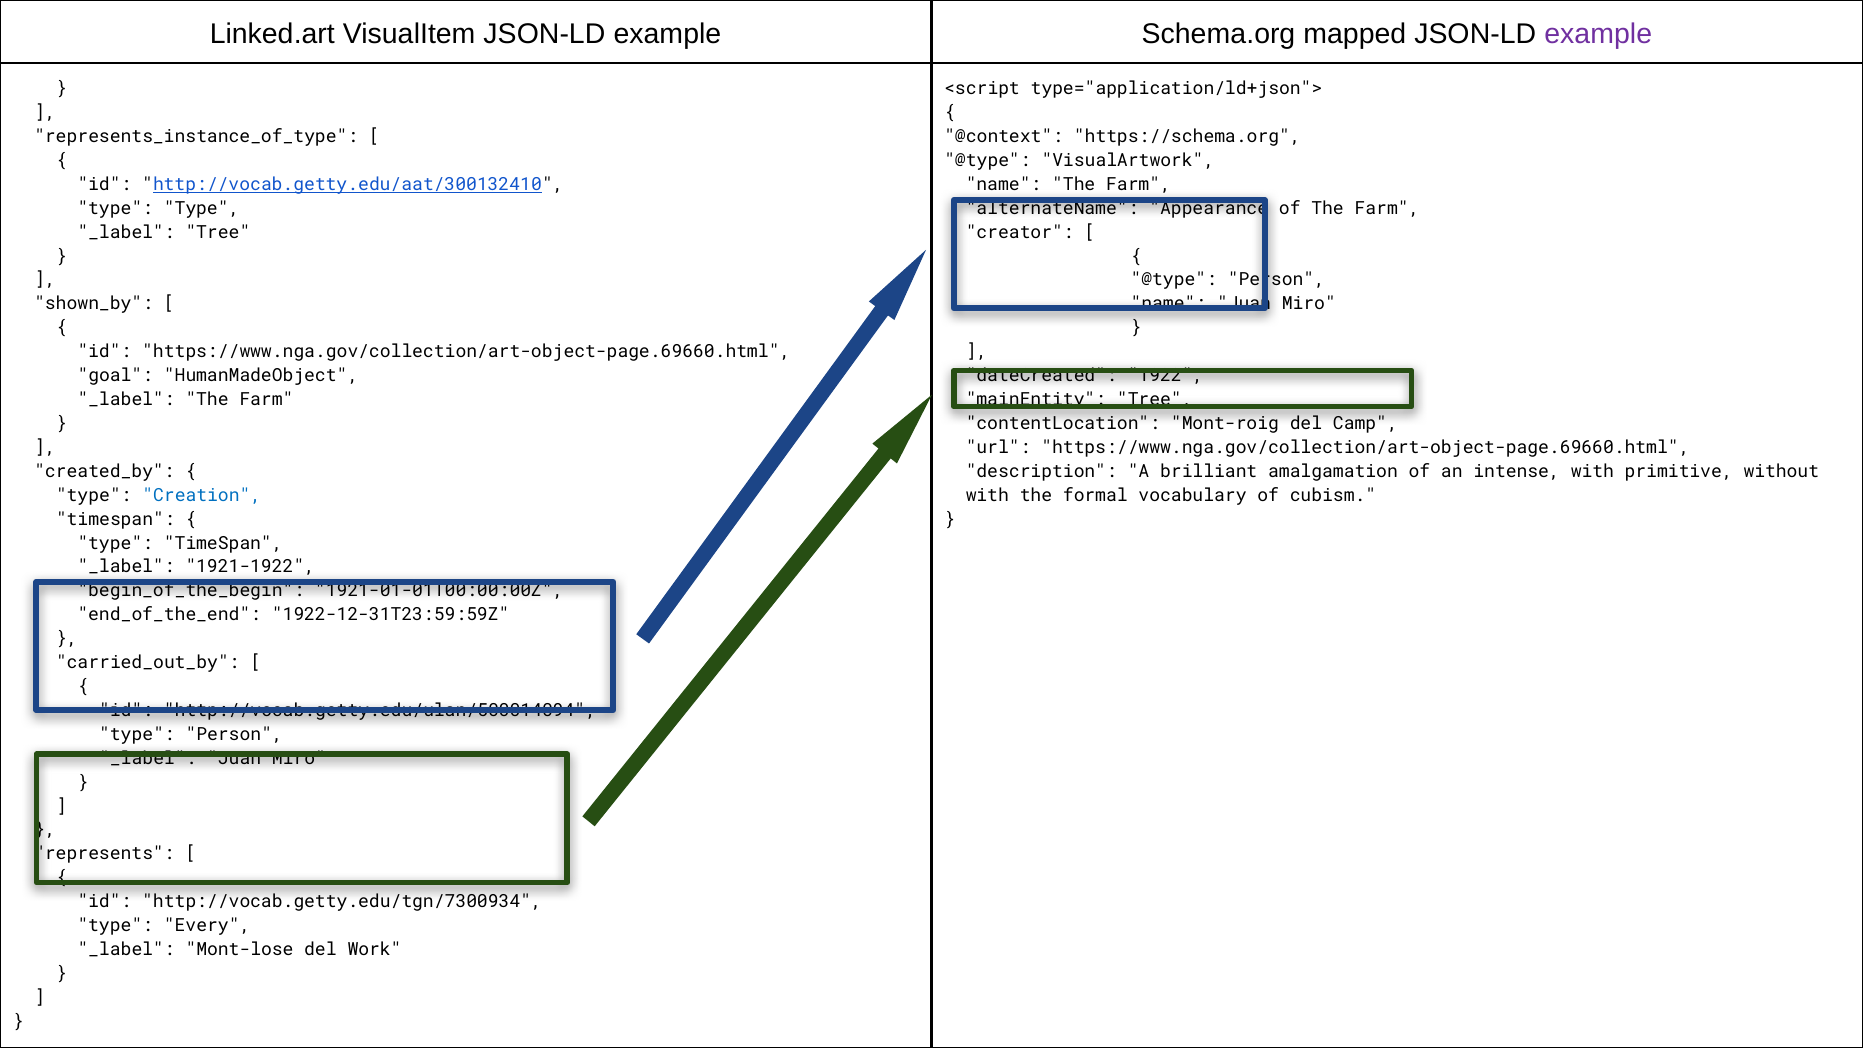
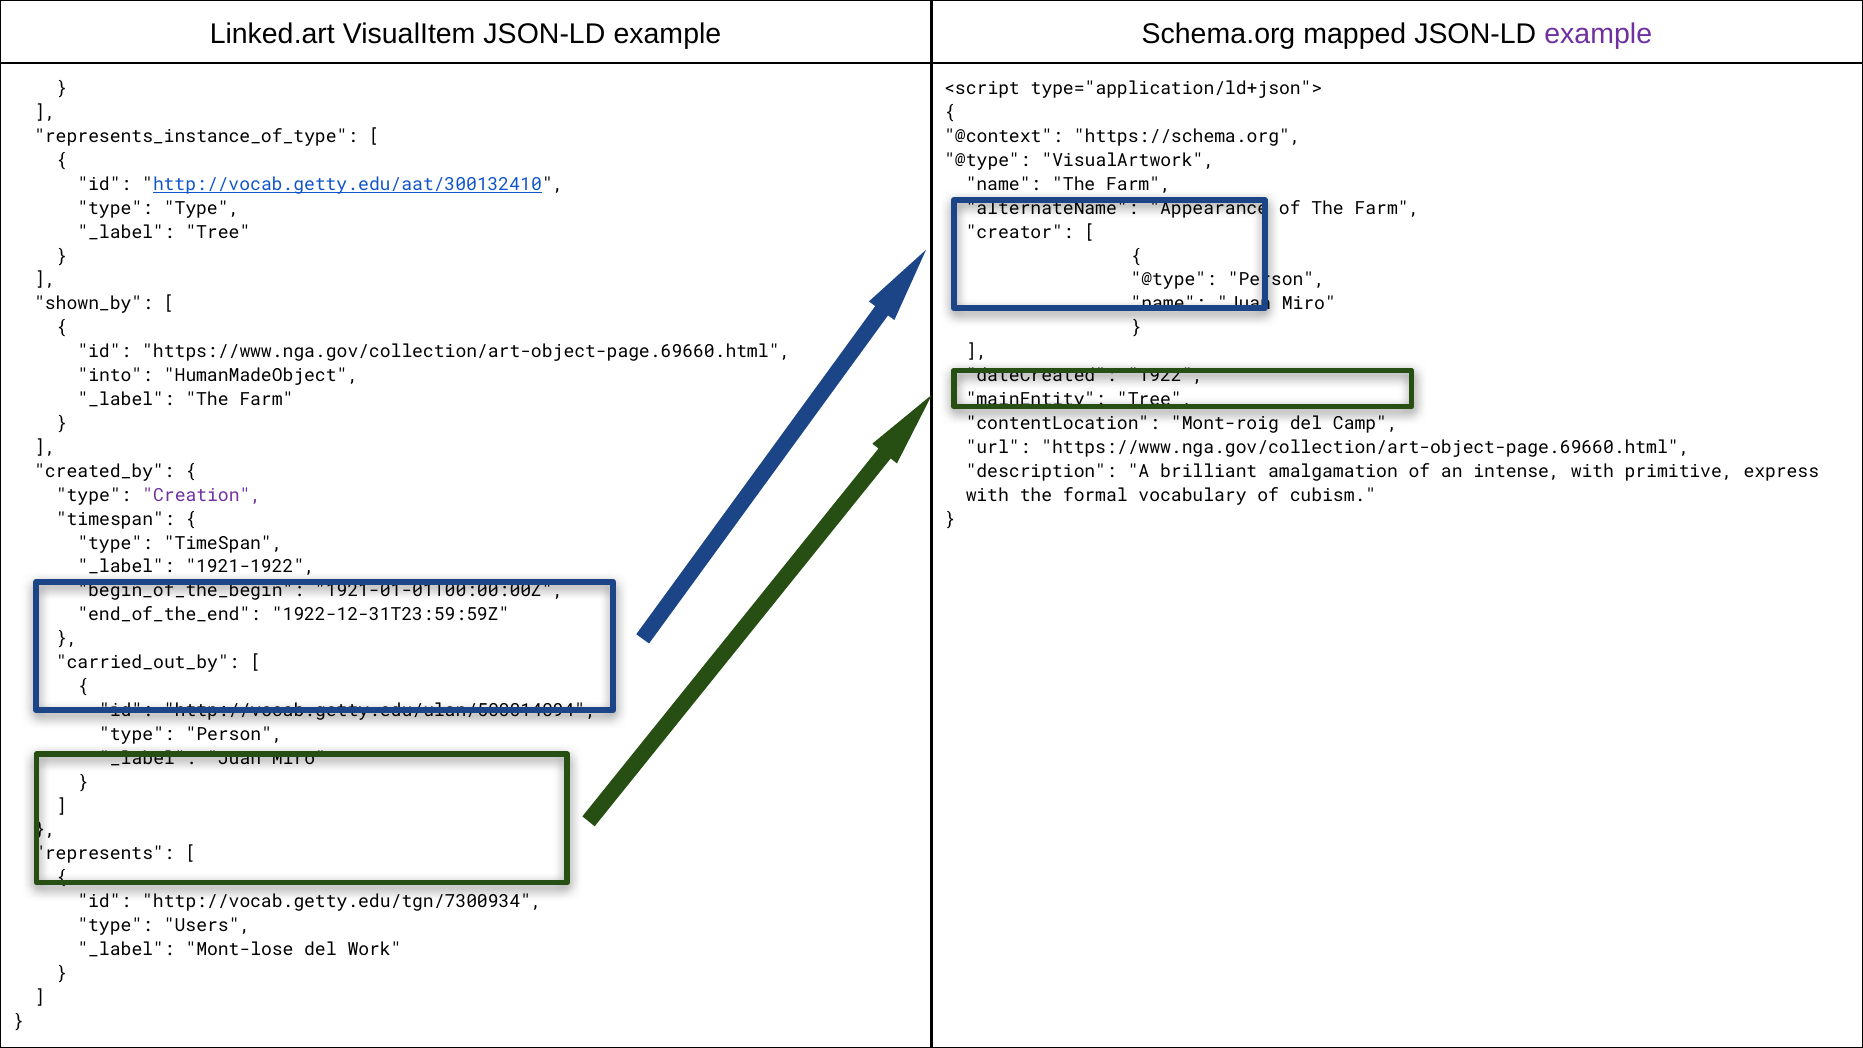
goal: goal -> into (115, 376)
without: without -> express (1781, 471)
Creation colour: blue -> purple (202, 495)
Every: Every -> Users (207, 926)
